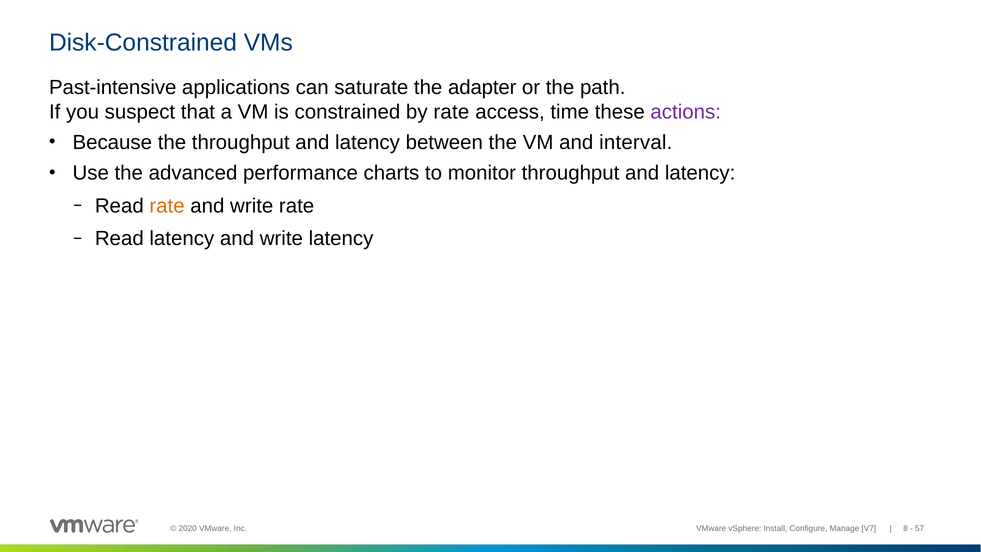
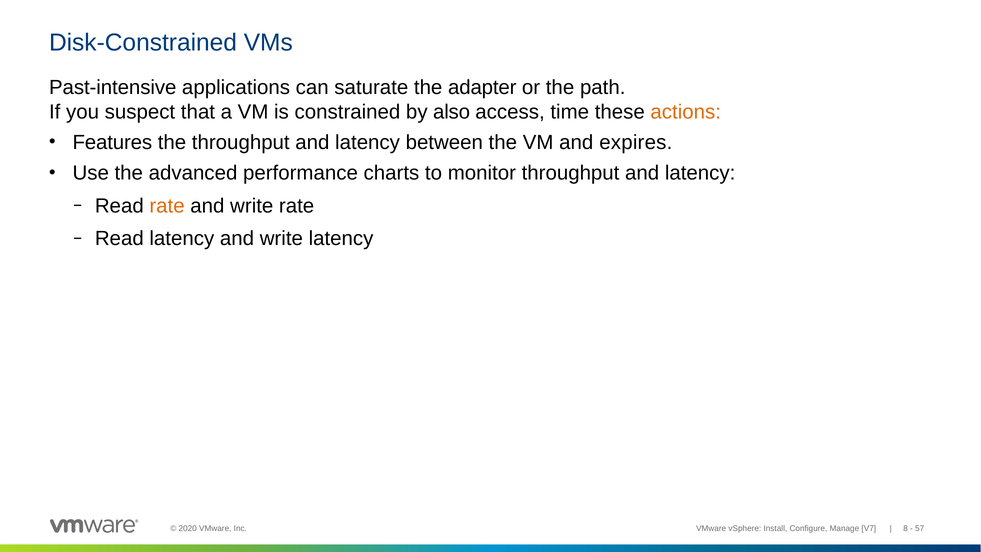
by rate: rate -> also (452, 112)
actions colour: purple -> orange (686, 112)
Because: Because -> Features (112, 142)
interval: interval -> expires (636, 142)
